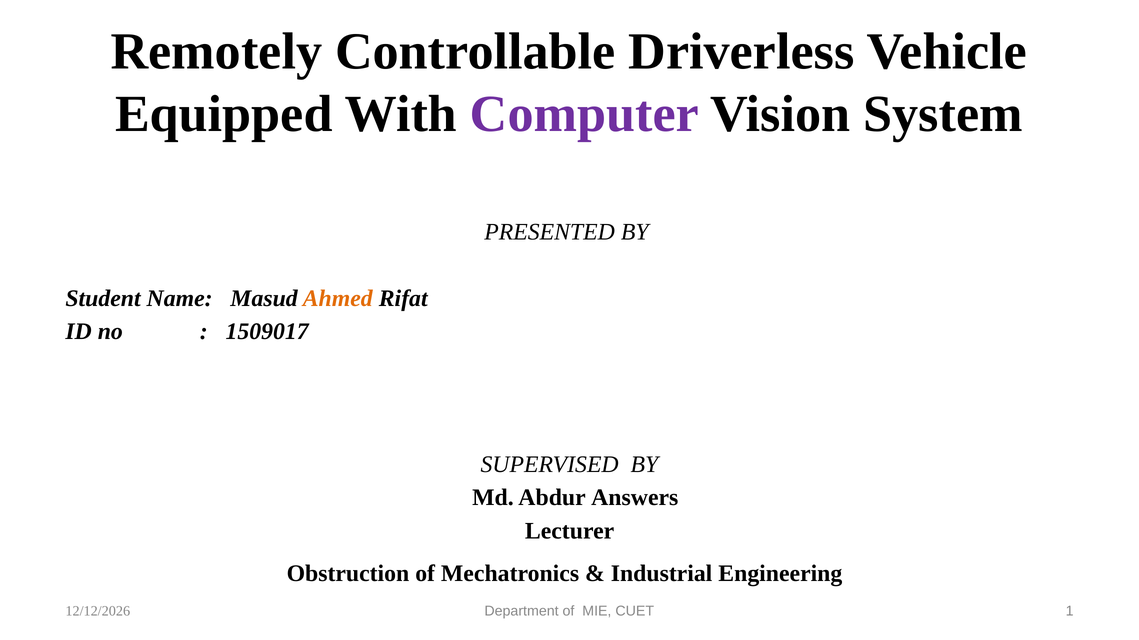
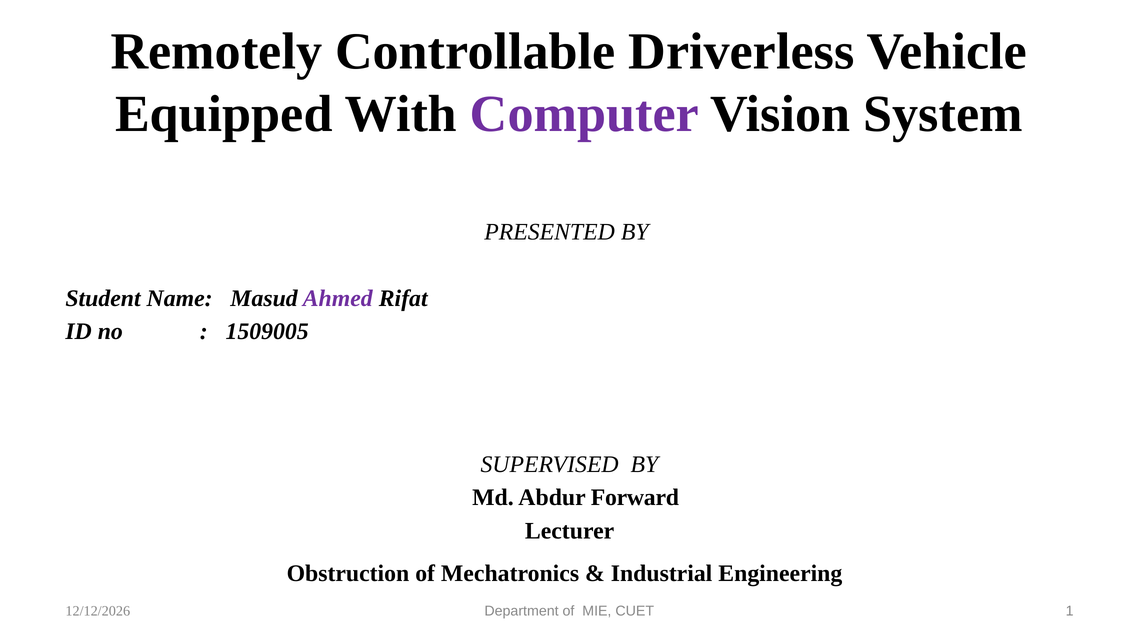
Ahmed colour: orange -> purple (338, 299)
1509017: 1509017 -> 1509005 (267, 332)
Answers: Answers -> Forward (635, 498)
